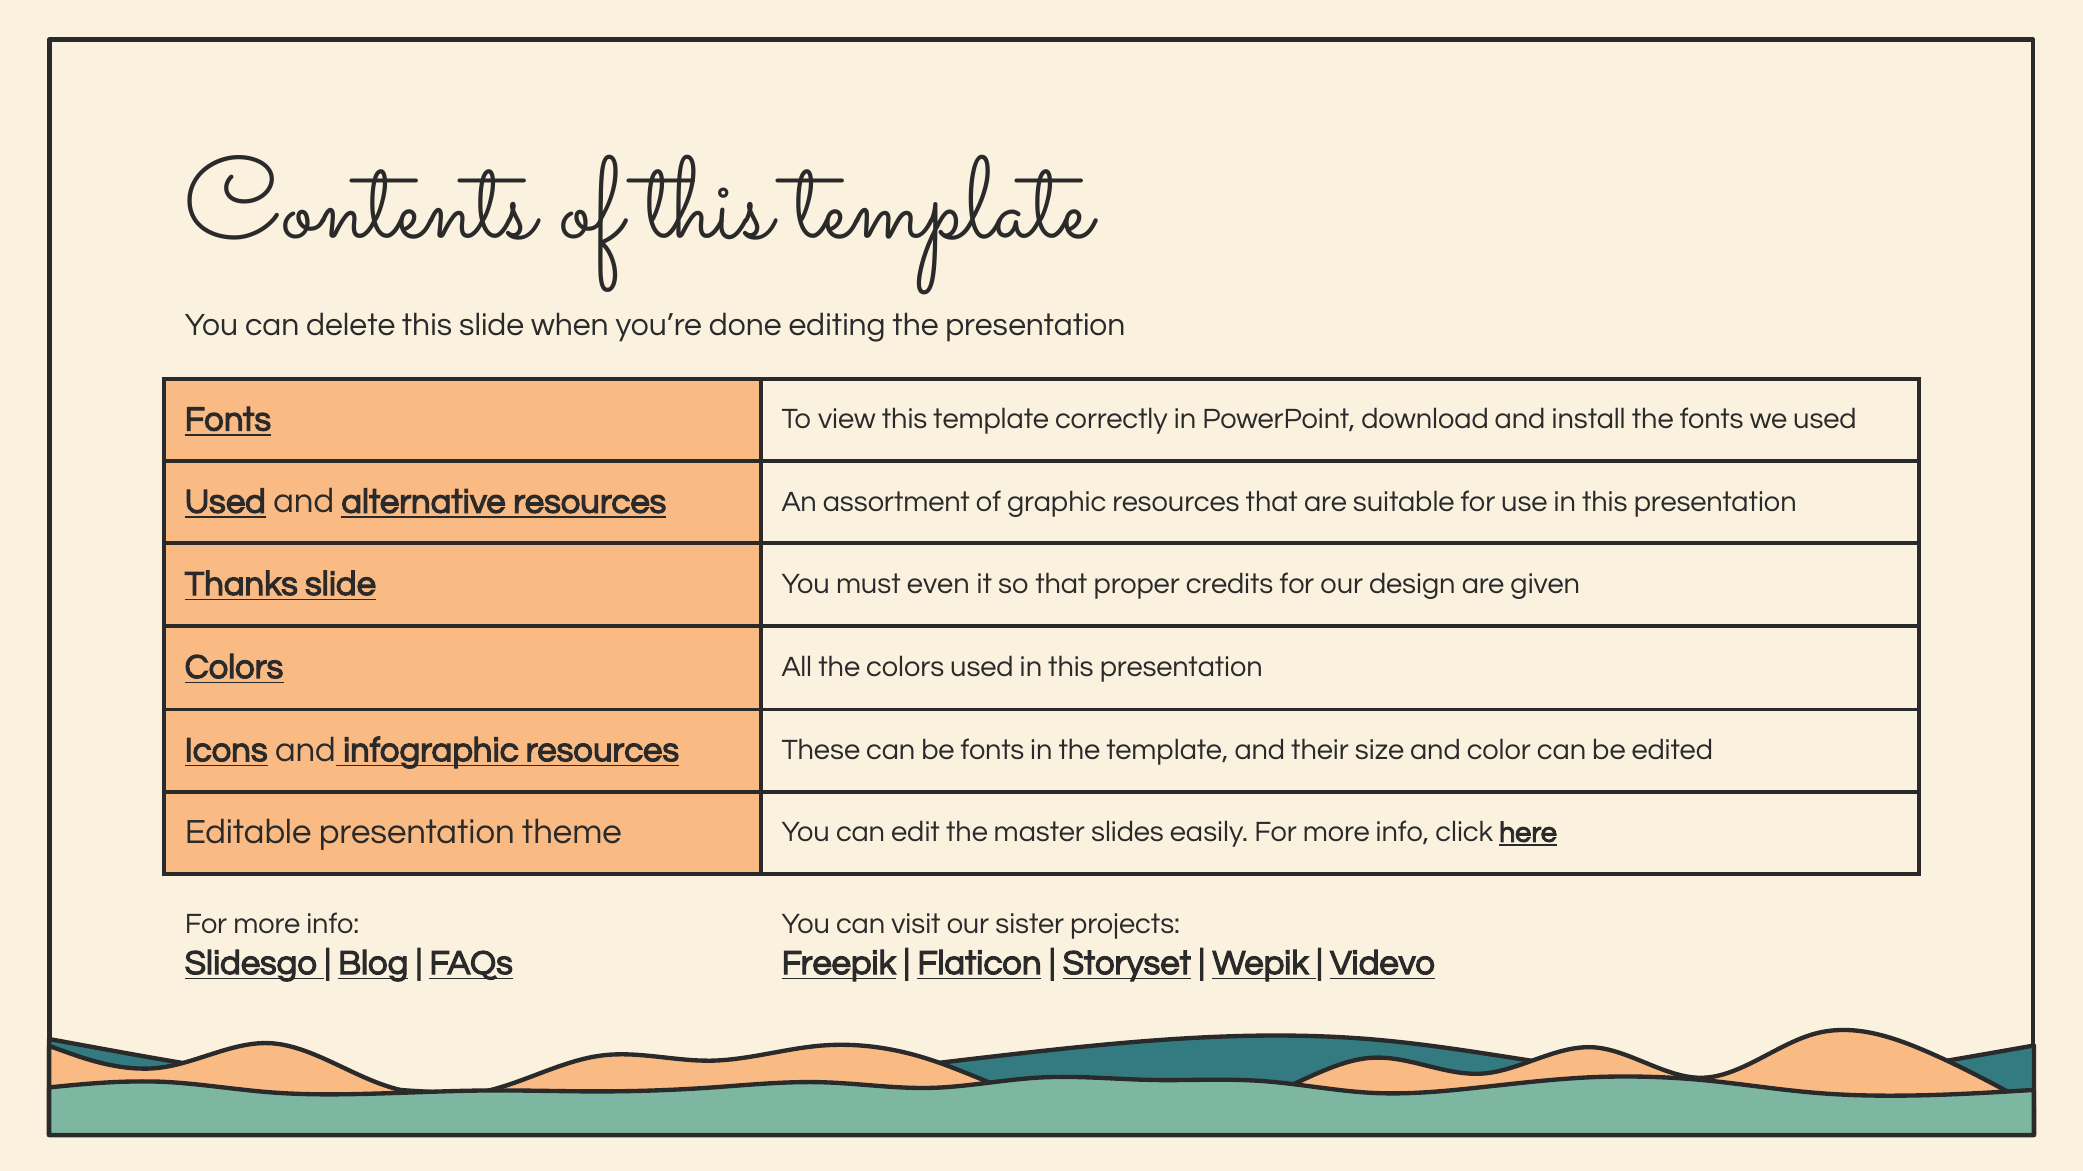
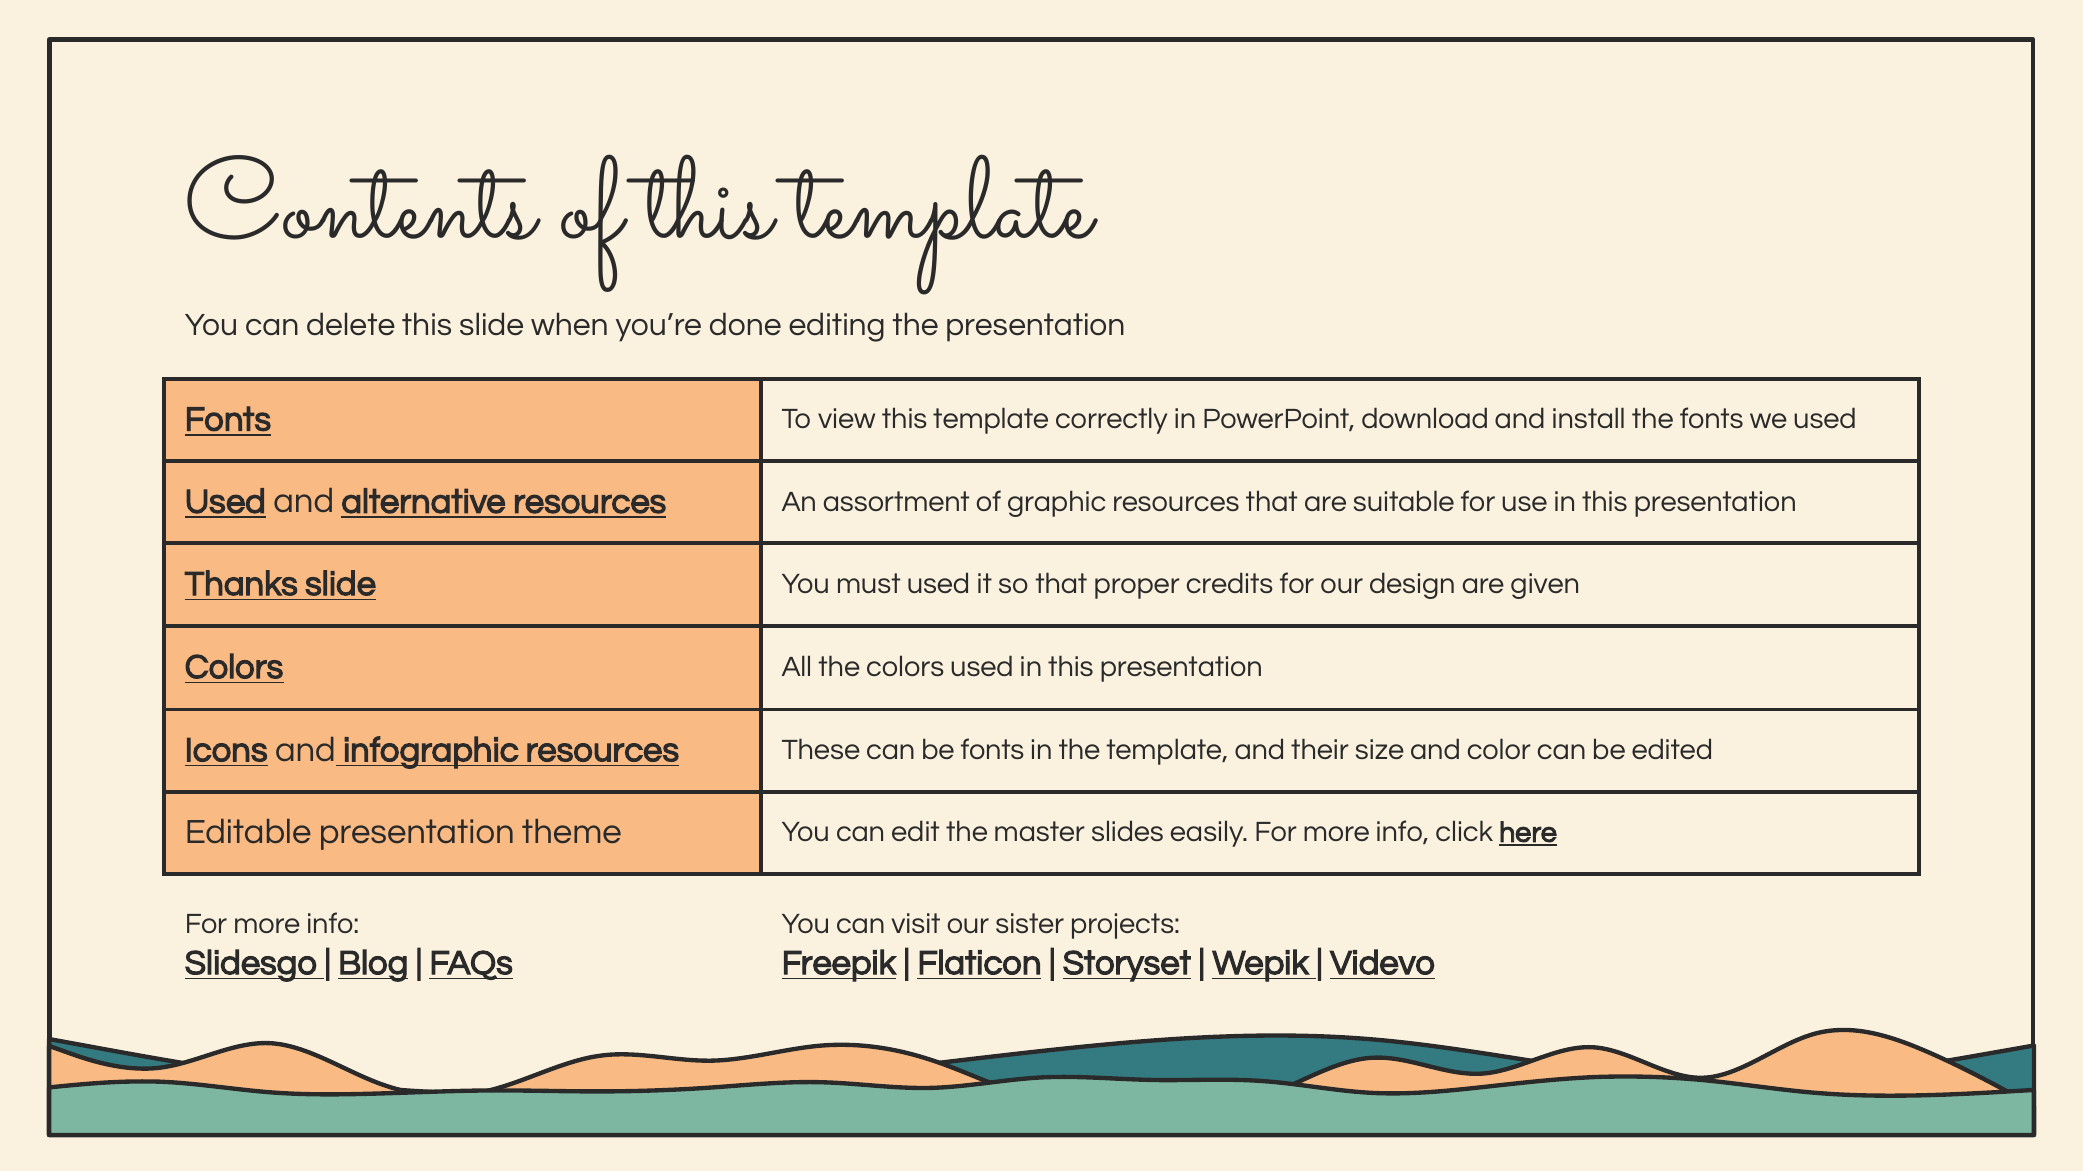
must even: even -> used (938, 584)
